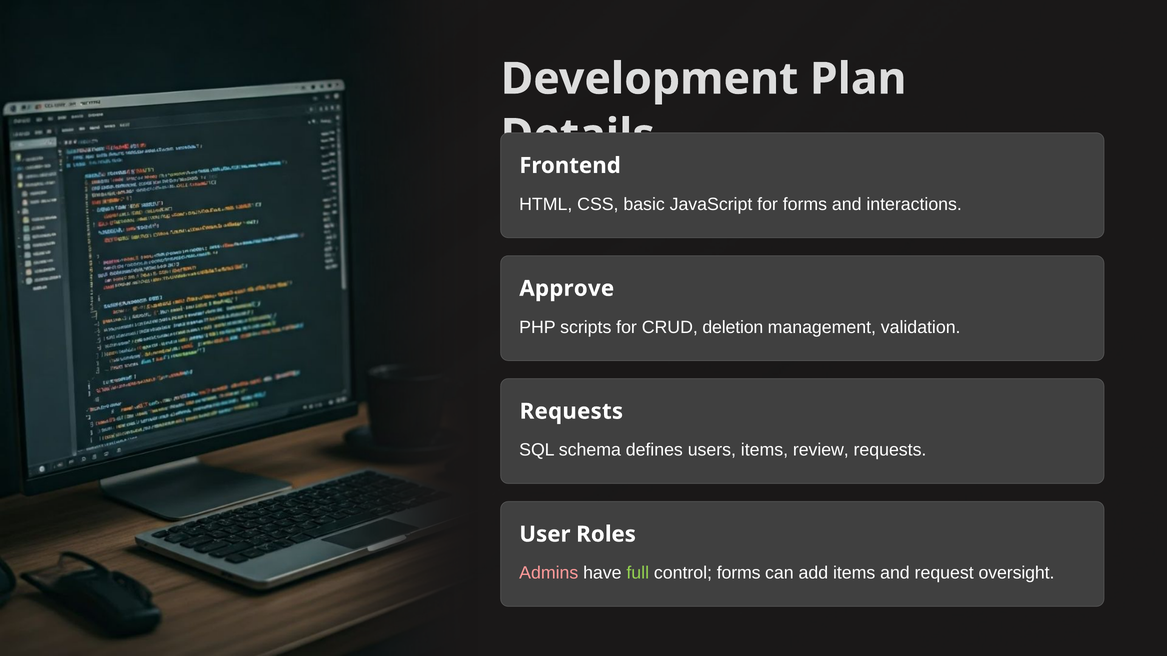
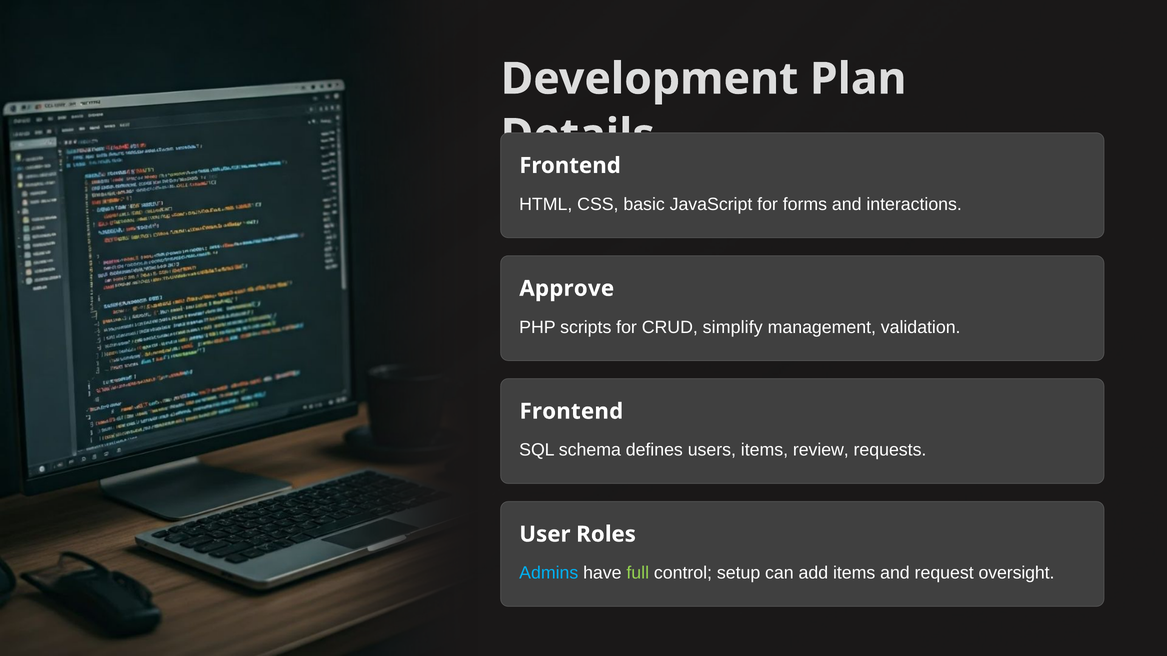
deletion: deletion -> simplify (733, 327)
Requests: Requests -> Frontend (571, 412)
Admins colour: pink -> light blue (549, 573)
control forms: forms -> setup (739, 573)
